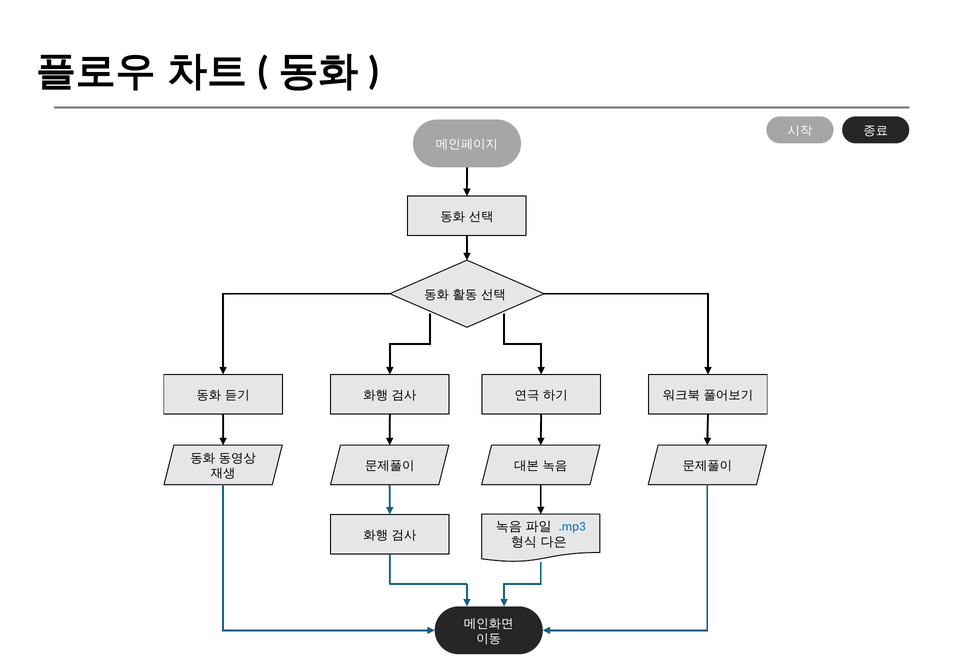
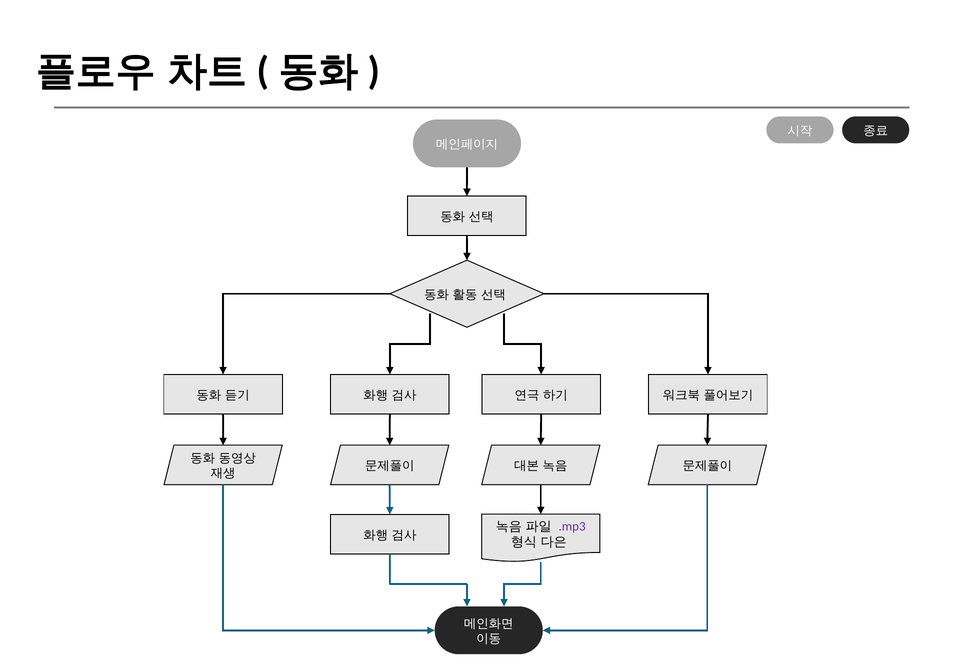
.mp3 colour: blue -> purple (572, 527)
